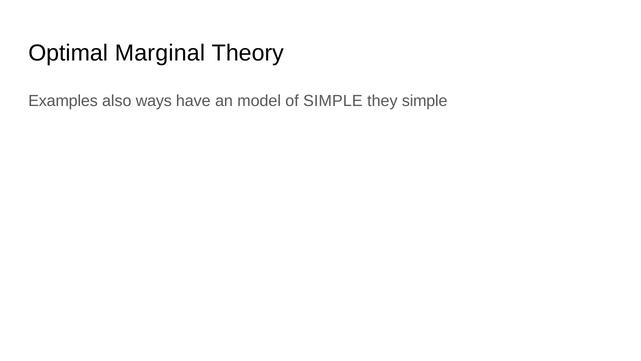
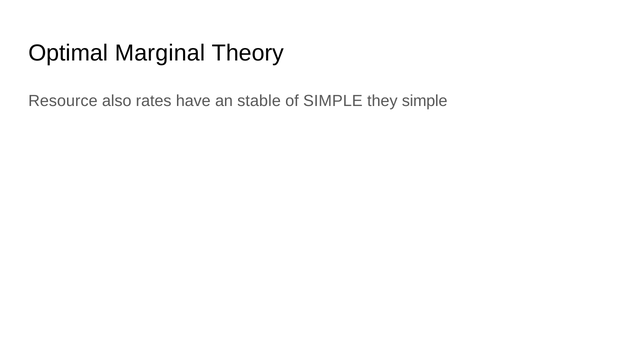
Examples: Examples -> Resource (63, 101)
ways: ways -> rates (154, 101)
model: model -> stable (259, 101)
